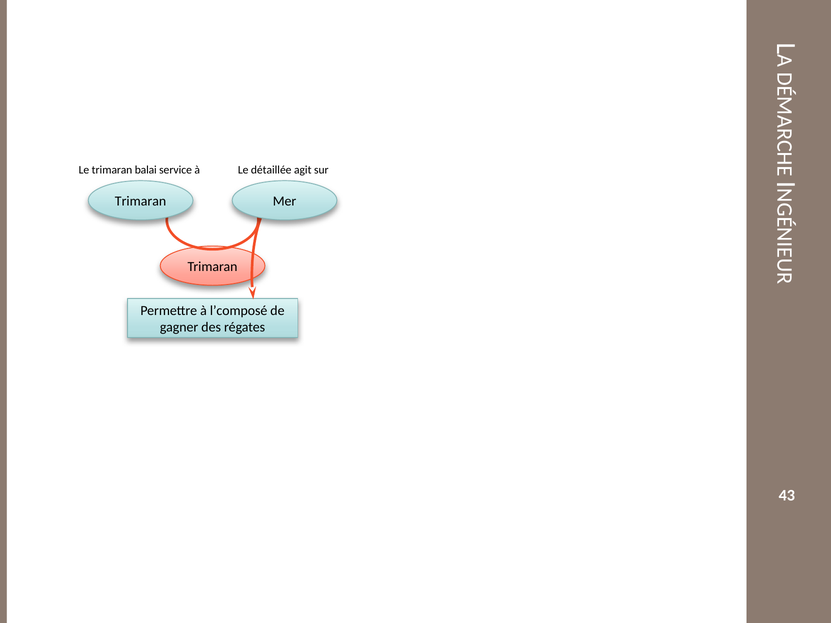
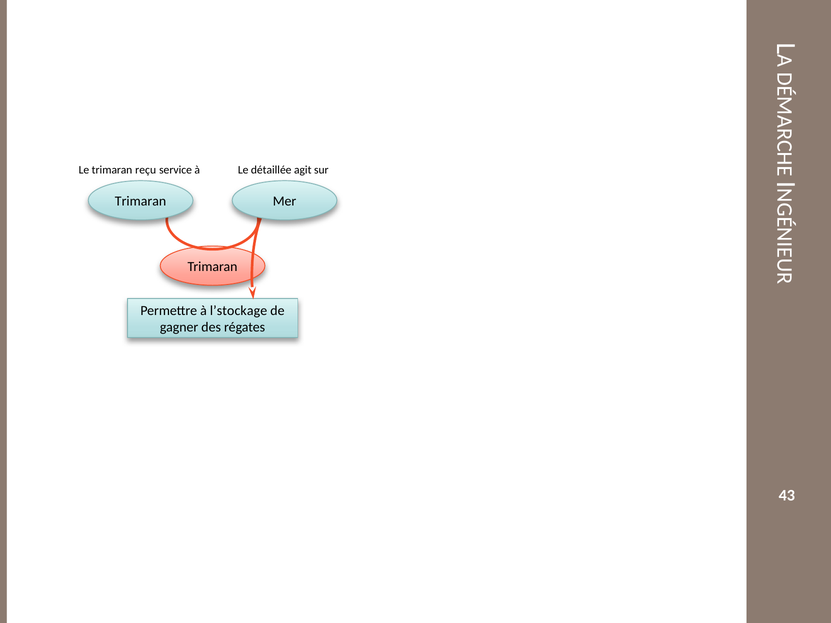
balai: balai -> reçu (146, 170)
l’composé: l’composé -> l’stockage (239, 311)
